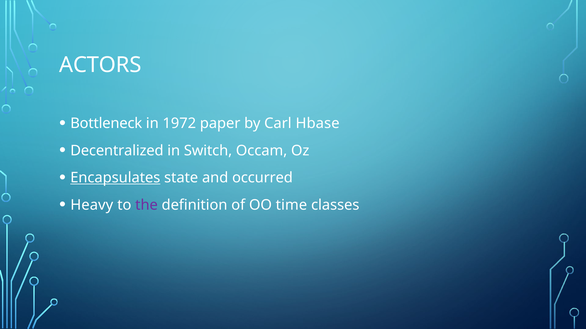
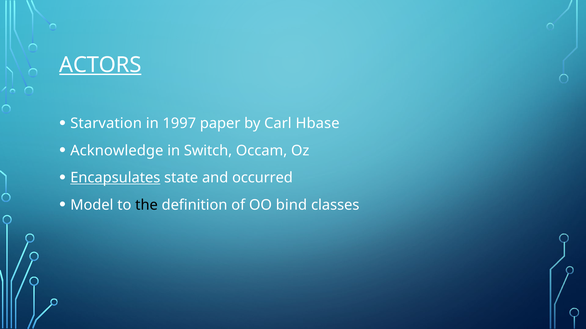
ACTORS underline: none -> present (100, 65)
Bottleneck: Bottleneck -> Starvation (106, 124)
1972: 1972 -> 1997 (179, 124)
Decentralized: Decentralized -> Acknowledge (117, 151)
Heavy: Heavy -> Model (92, 205)
the colour: purple -> black (147, 205)
time: time -> bind (291, 205)
